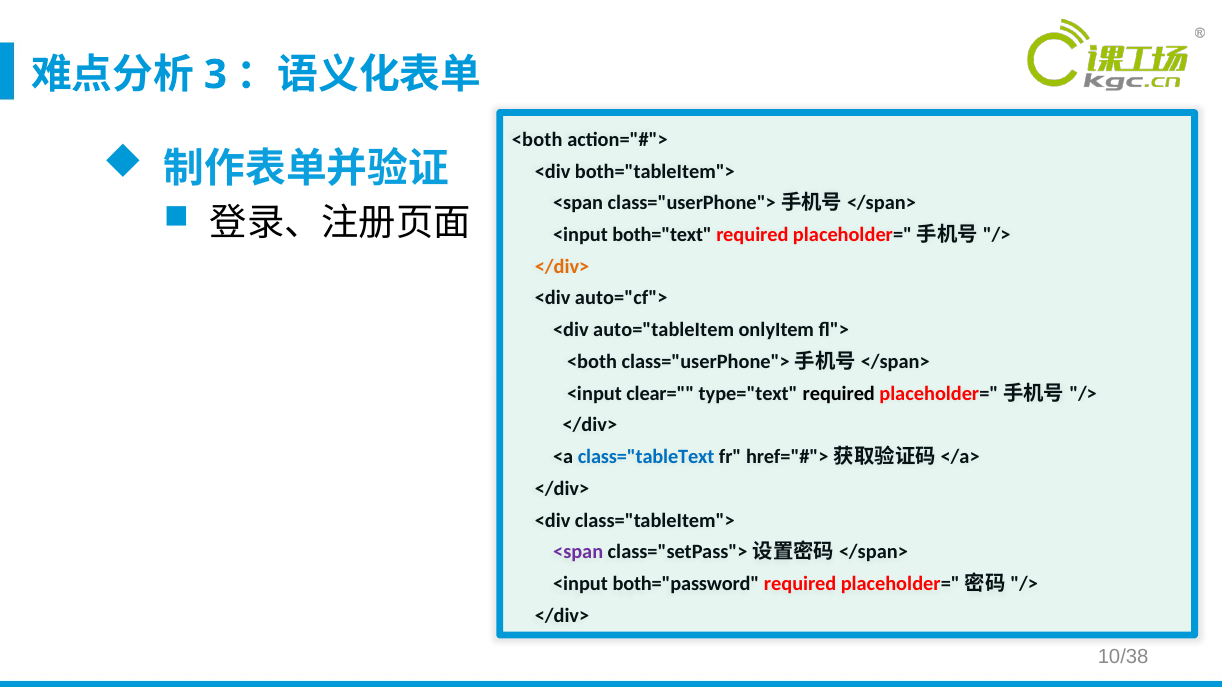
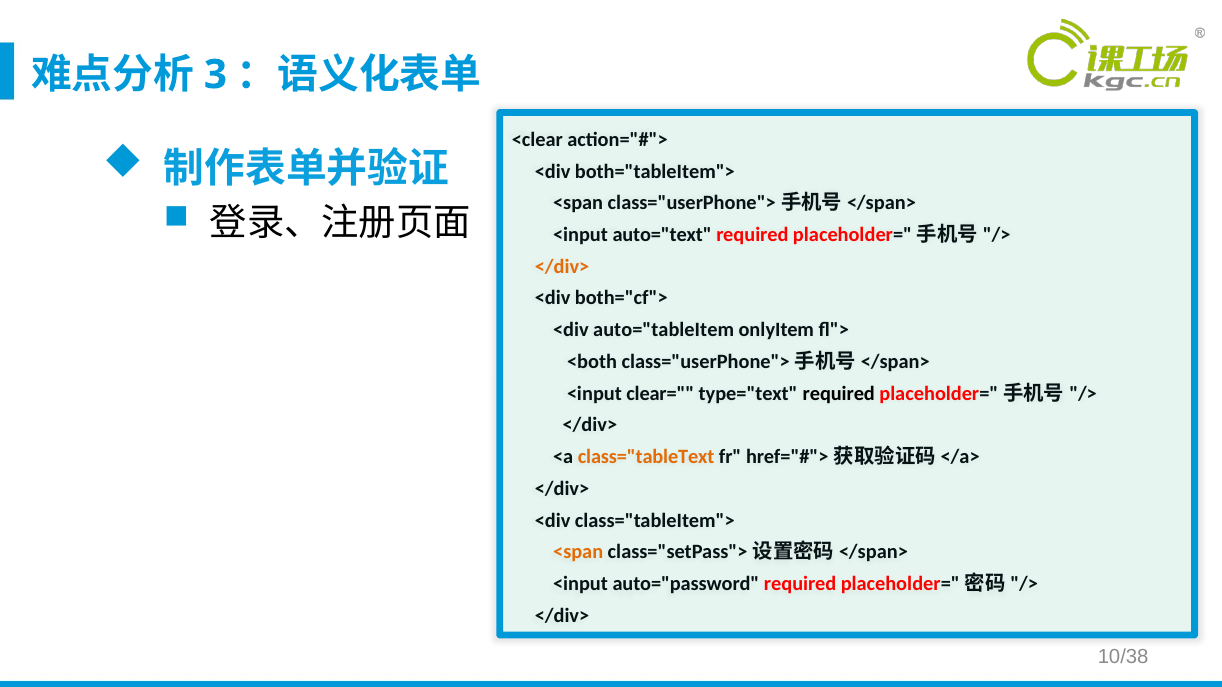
<both: <both -> <clear (537, 140)
both="text: both="text -> auto="text (662, 235)
auto="cf">: auto="cf"> -> both="cf"> (621, 298)
class="tableText colour: blue -> orange (646, 457)
<span colour: purple -> orange (578, 552)
both="password: both="password -> auto="password (686, 584)
